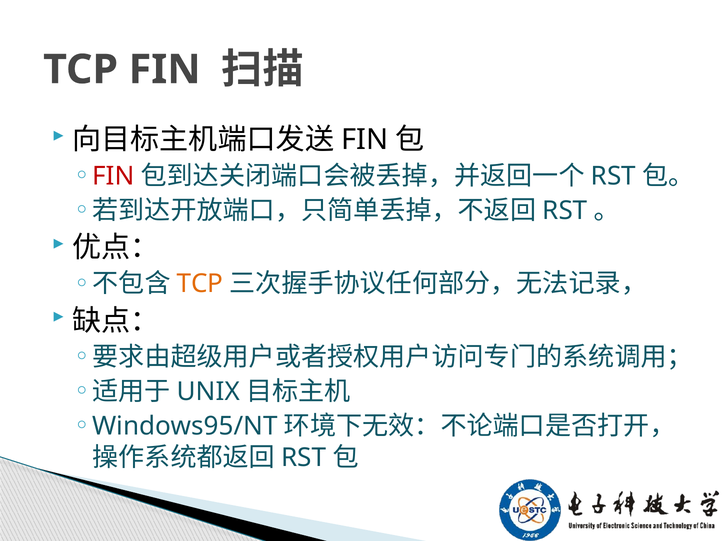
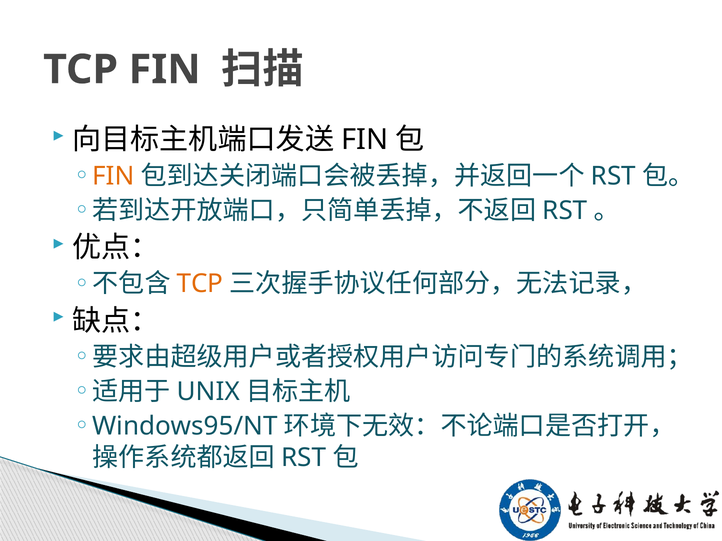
FIN colour: red -> orange (113, 176)
